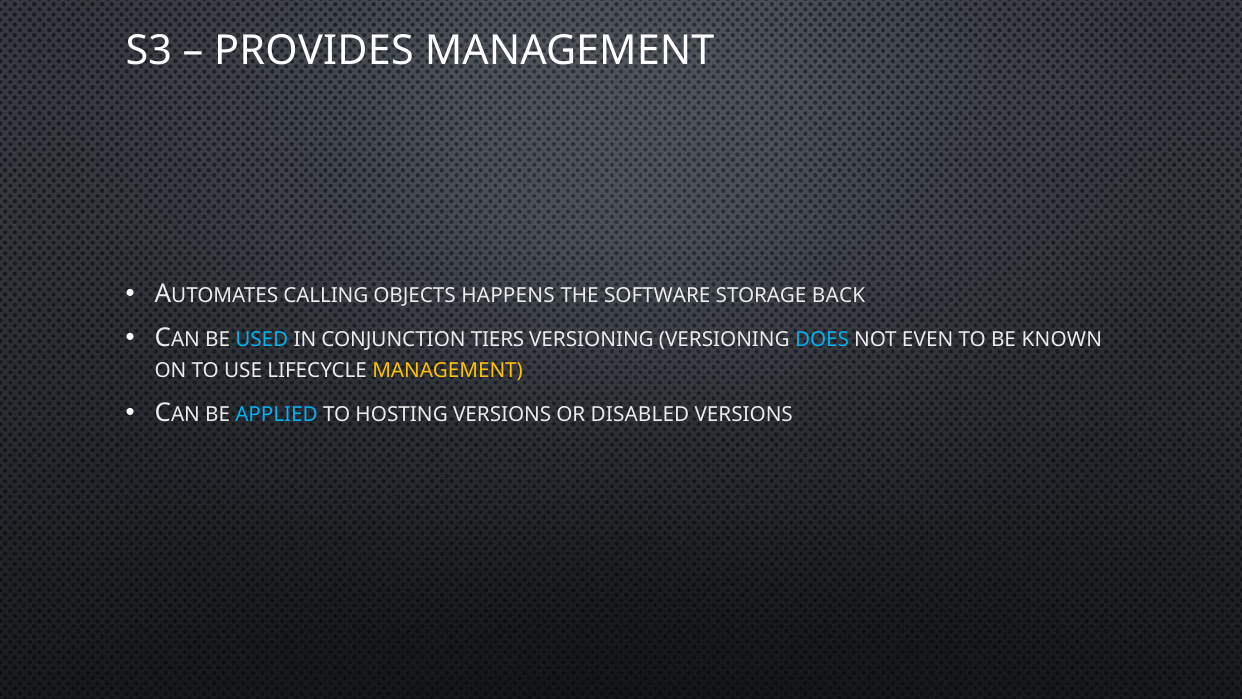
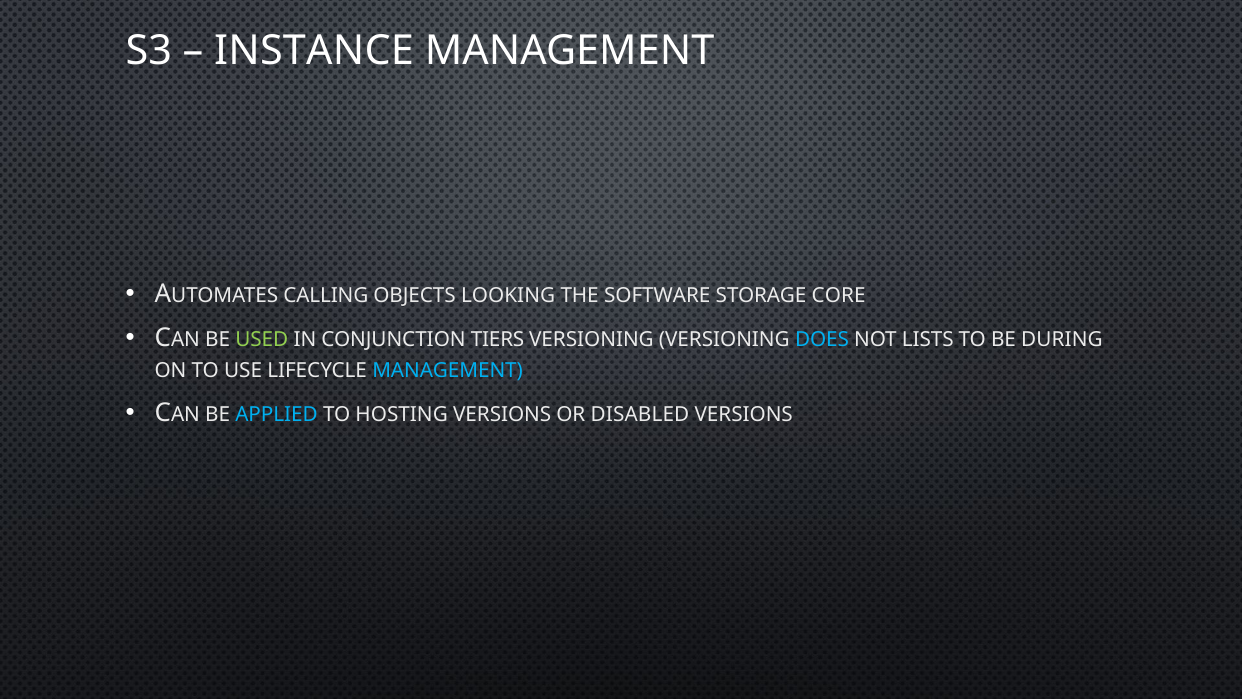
PROVIDES: PROVIDES -> INSTANCE (314, 50)
HAPPENS: HAPPENS -> LOOKING (508, 296)
BACK: BACK -> CORE (839, 296)
USED colour: light blue -> light green (262, 340)
EVEN: EVEN -> LISTS (928, 340)
KNOWN: KNOWN -> DURING (1062, 340)
MANAGEMENT colour: yellow -> light blue (448, 371)
